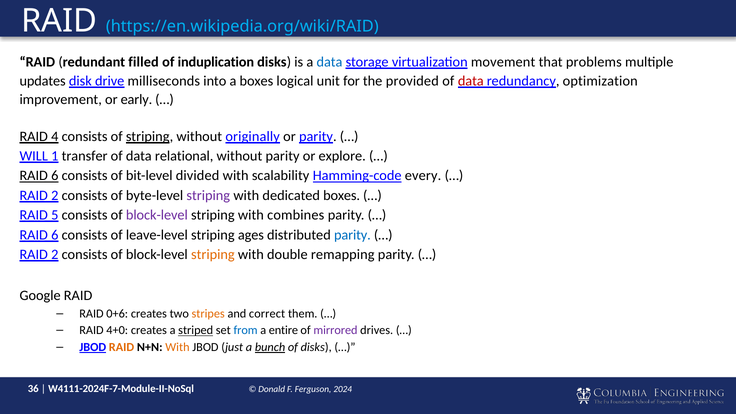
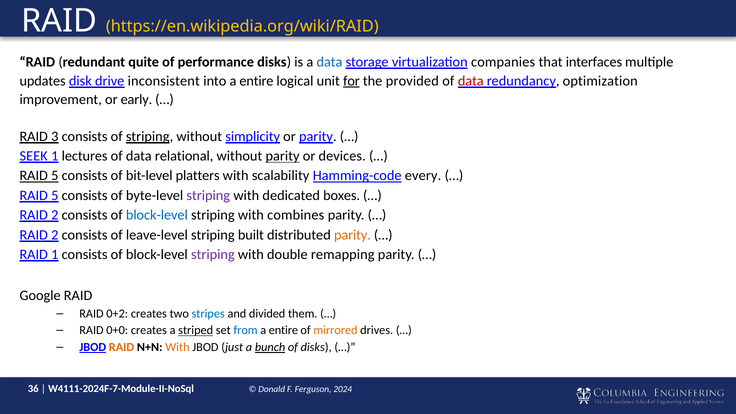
https://en.wikipedia.org/wiki/RAID colour: light blue -> yellow (242, 27)
filled: filled -> quite (144, 62)
induplication: induplication -> performance (216, 62)
movement: movement -> companies (503, 62)
problems: problems -> interfaces (594, 62)
milliseconds: milliseconds -> inconsistent (164, 81)
into a boxes: boxes -> entire (256, 81)
for underline: none -> present (351, 81)
4: 4 -> 3 (55, 136)
originally: originally -> simplicity (253, 136)
WILL: WILL -> SEEK (34, 156)
transfer: transfer -> lectures (85, 156)
parity underline: none -> present (283, 156)
explore: explore -> devices (342, 156)
6: 6 -> 5 (55, 176)
divided: divided -> platters (198, 176)
2: 2 -> 5 (55, 195)
5: 5 -> 2 (55, 215)
block-level colour: purple -> blue (157, 215)
6: 6 -> 2 (55, 235)
ages: ages -> built (251, 235)
parity colour: blue -> orange (352, 235)
2: 2 -> 1 (55, 255)
striping colour: orange -> purple (213, 255)
0+6: 0+6 -> 0+2 (117, 314)
stripes colour: orange -> blue (208, 314)
correct: correct -> divided (267, 314)
4+0: 4+0 -> 0+0 (117, 330)
mirrored colour: purple -> orange (335, 330)
